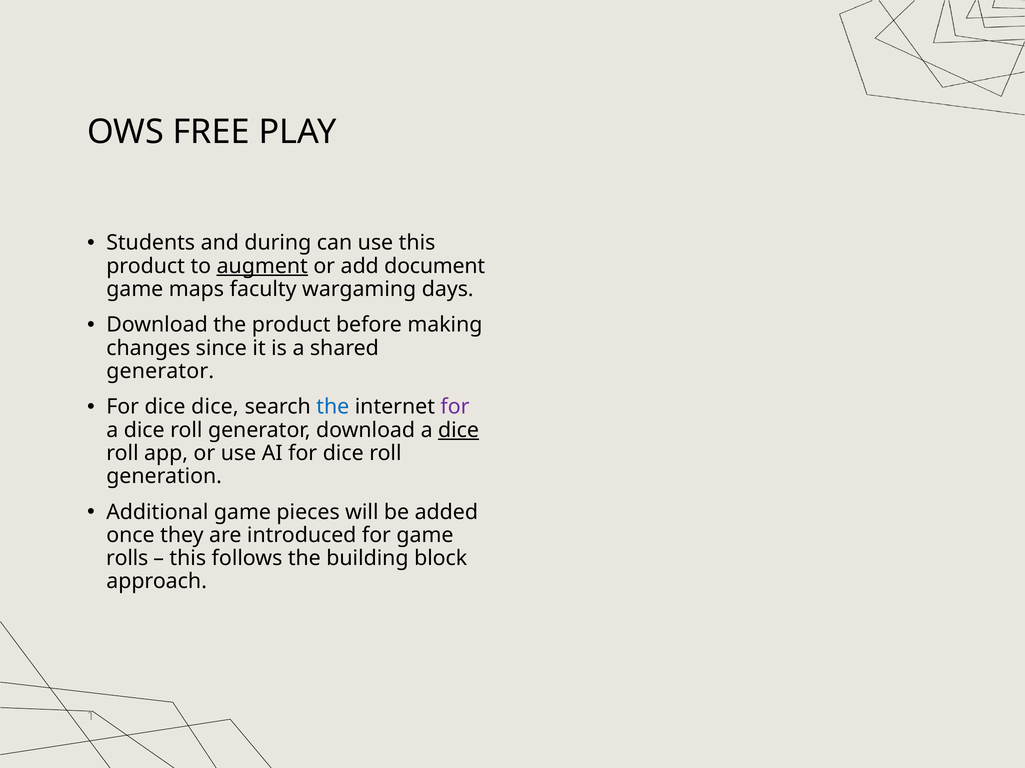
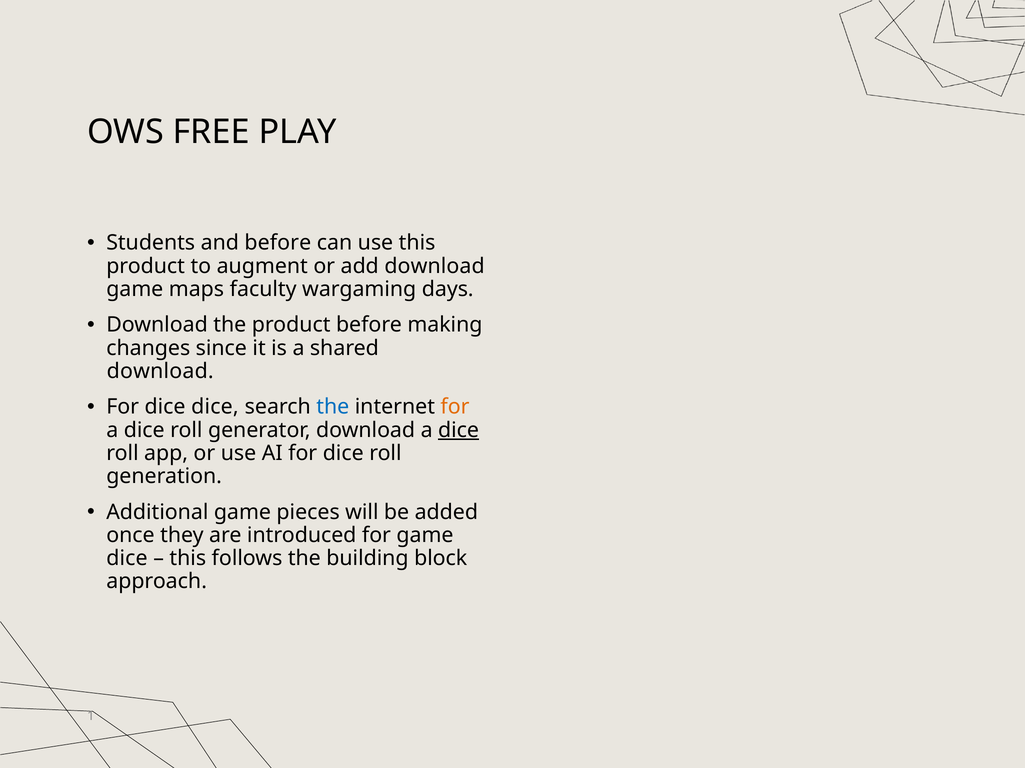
and during: during -> before (278, 243)
augment underline: present -> none (262, 266)
add document: document -> download (435, 266)
generator: generator -> download (160, 371)
for colour: purple -> orange (455, 407)
rolls: rolls -> dice (127, 559)
